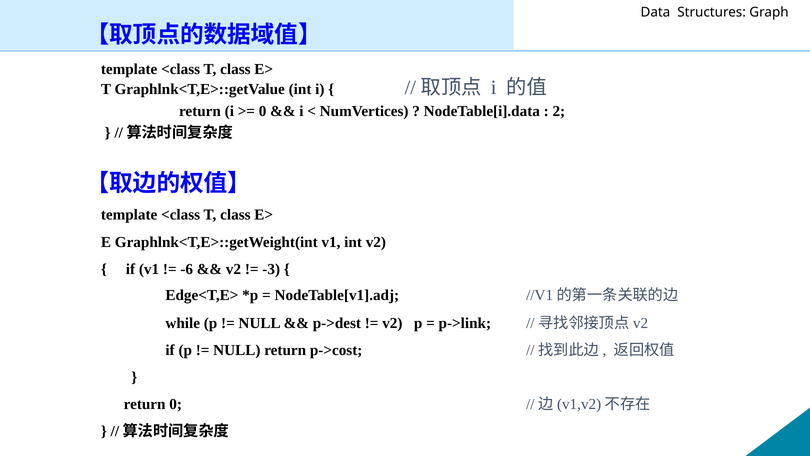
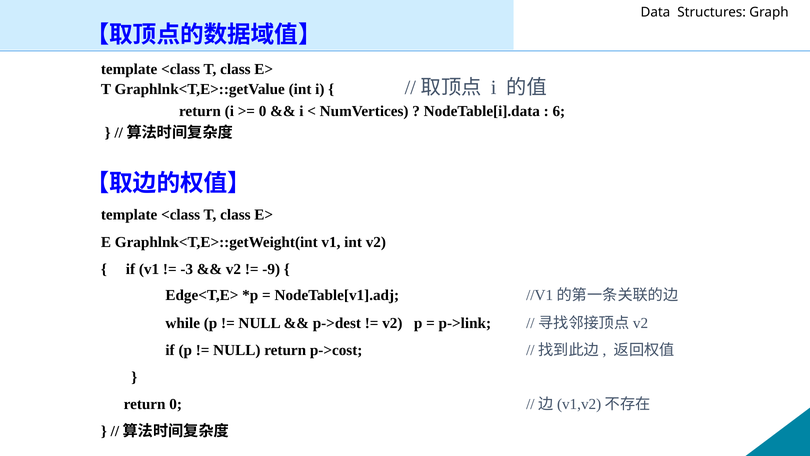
2: 2 -> 6 (559, 111)
-6: -6 -> -3 (187, 269)
-3: -3 -> -9 (271, 269)
